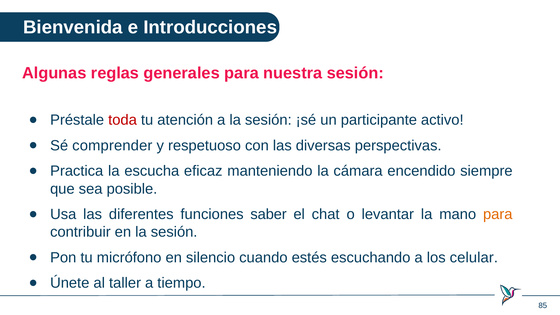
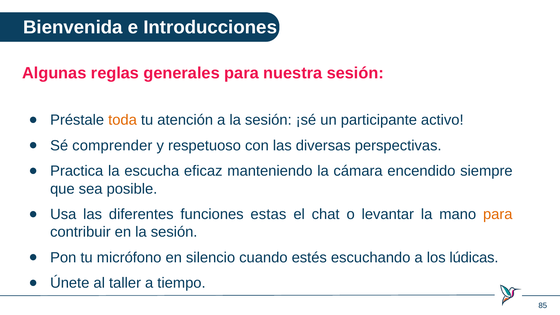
toda colour: red -> orange (123, 120)
saber: saber -> estas (268, 214)
celular: celular -> lúdicas (474, 258)
